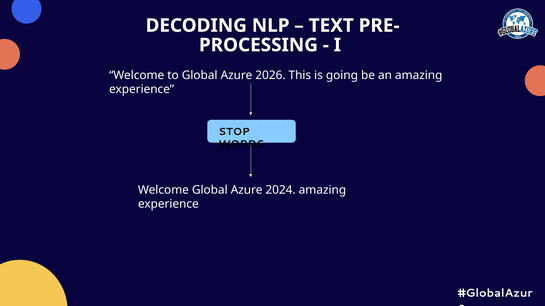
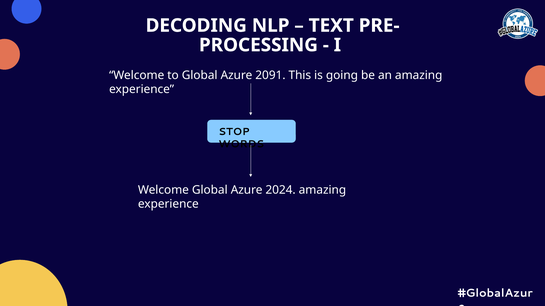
2026: 2026 -> 2091 (270, 75)
